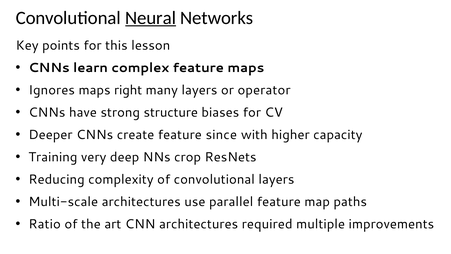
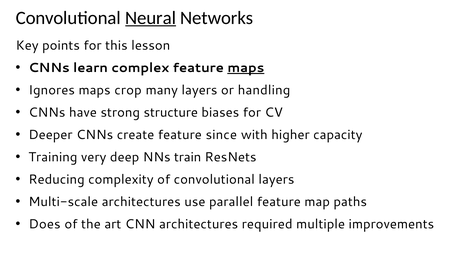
maps underline: none -> present (246, 68)
right: right -> crop (128, 90)
operator: operator -> handling (264, 90)
crop: crop -> train (188, 157)
Ratio: Ratio -> Does (45, 224)
